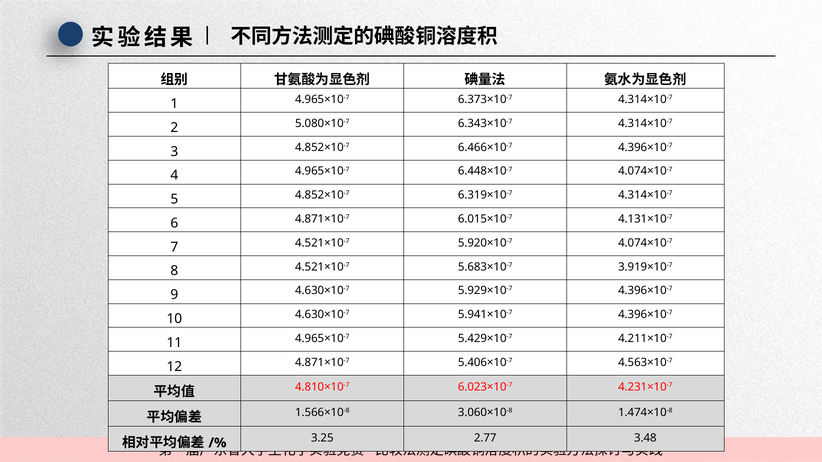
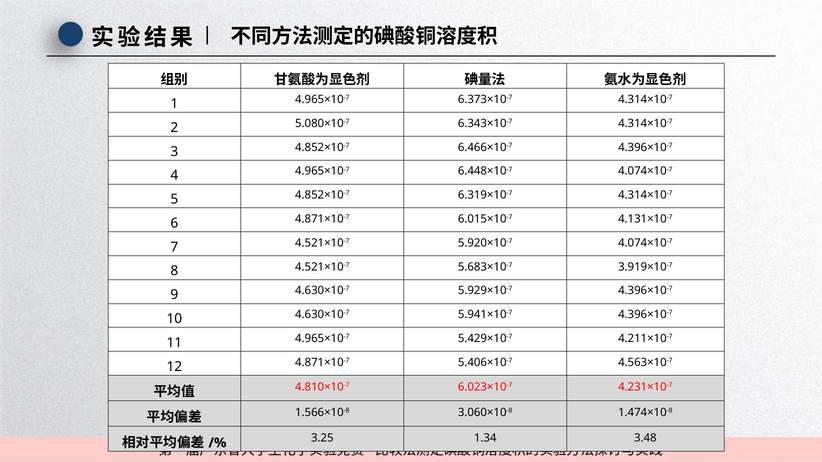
2.77: 2.77 -> 1.34 (485, 438)
